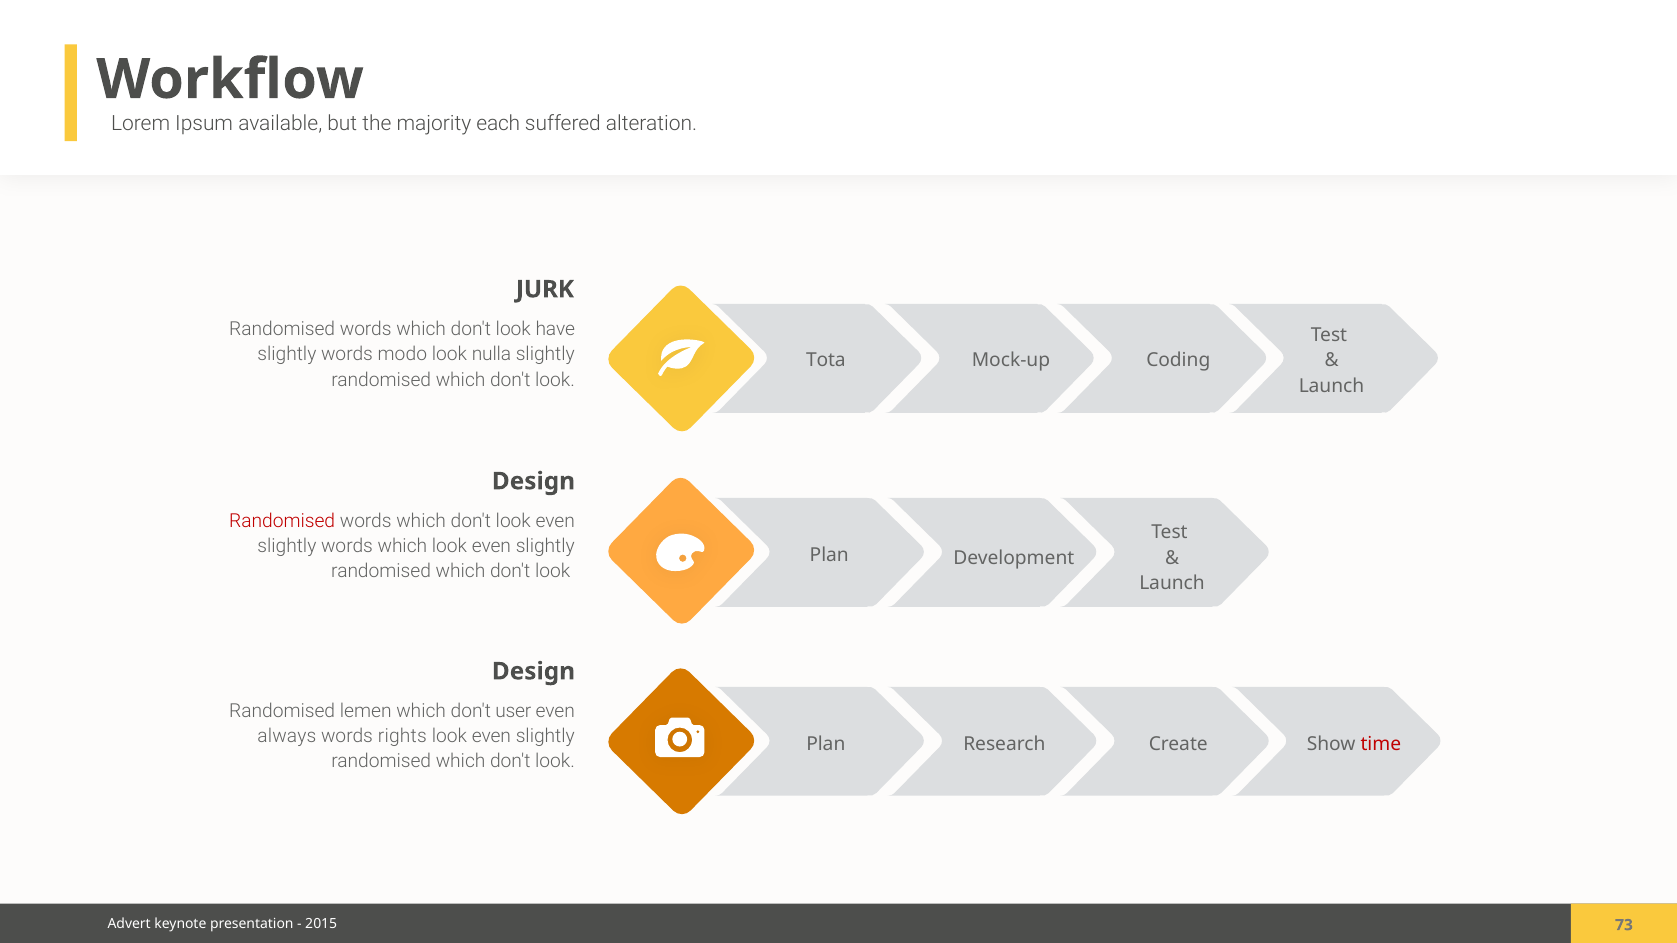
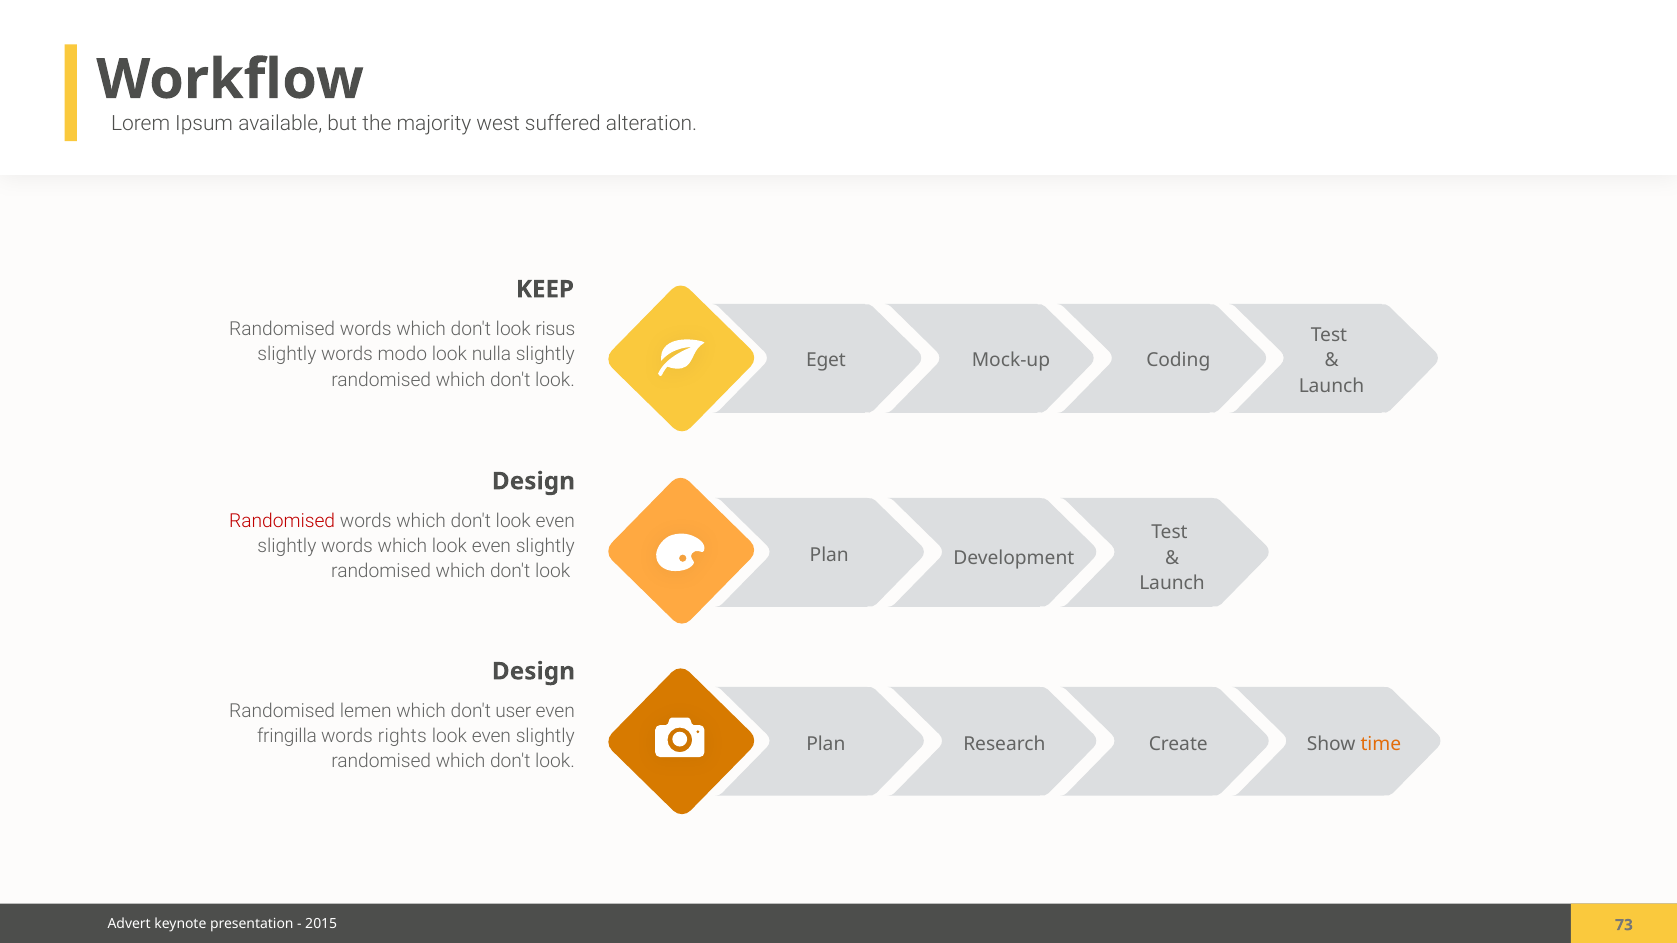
each: each -> west (498, 124)
JURK: JURK -> KEEP (545, 289)
have: have -> risus (555, 329)
Tota: Tota -> Eget (826, 361)
always: always -> fringilla (287, 737)
time colour: red -> orange (1381, 744)
